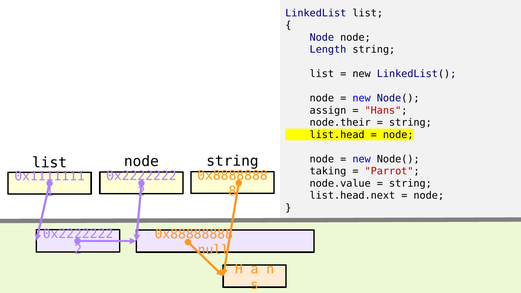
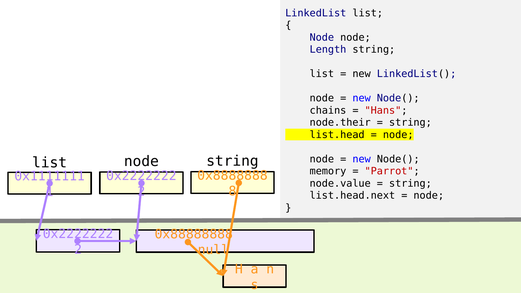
assign: assign -> chains (328, 110)
taking: taking -> memory (328, 171)
